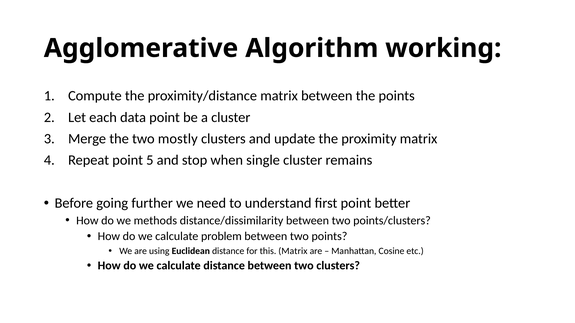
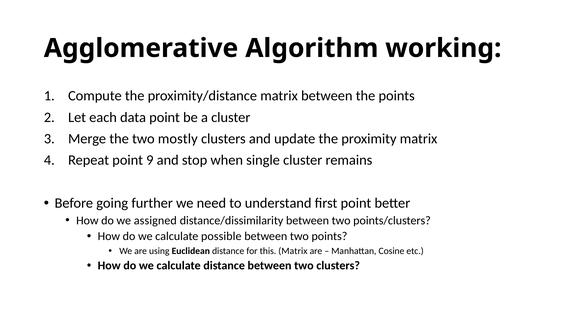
5: 5 -> 9 (150, 160)
methods: methods -> assigned (155, 221)
problem: problem -> possible (221, 237)
